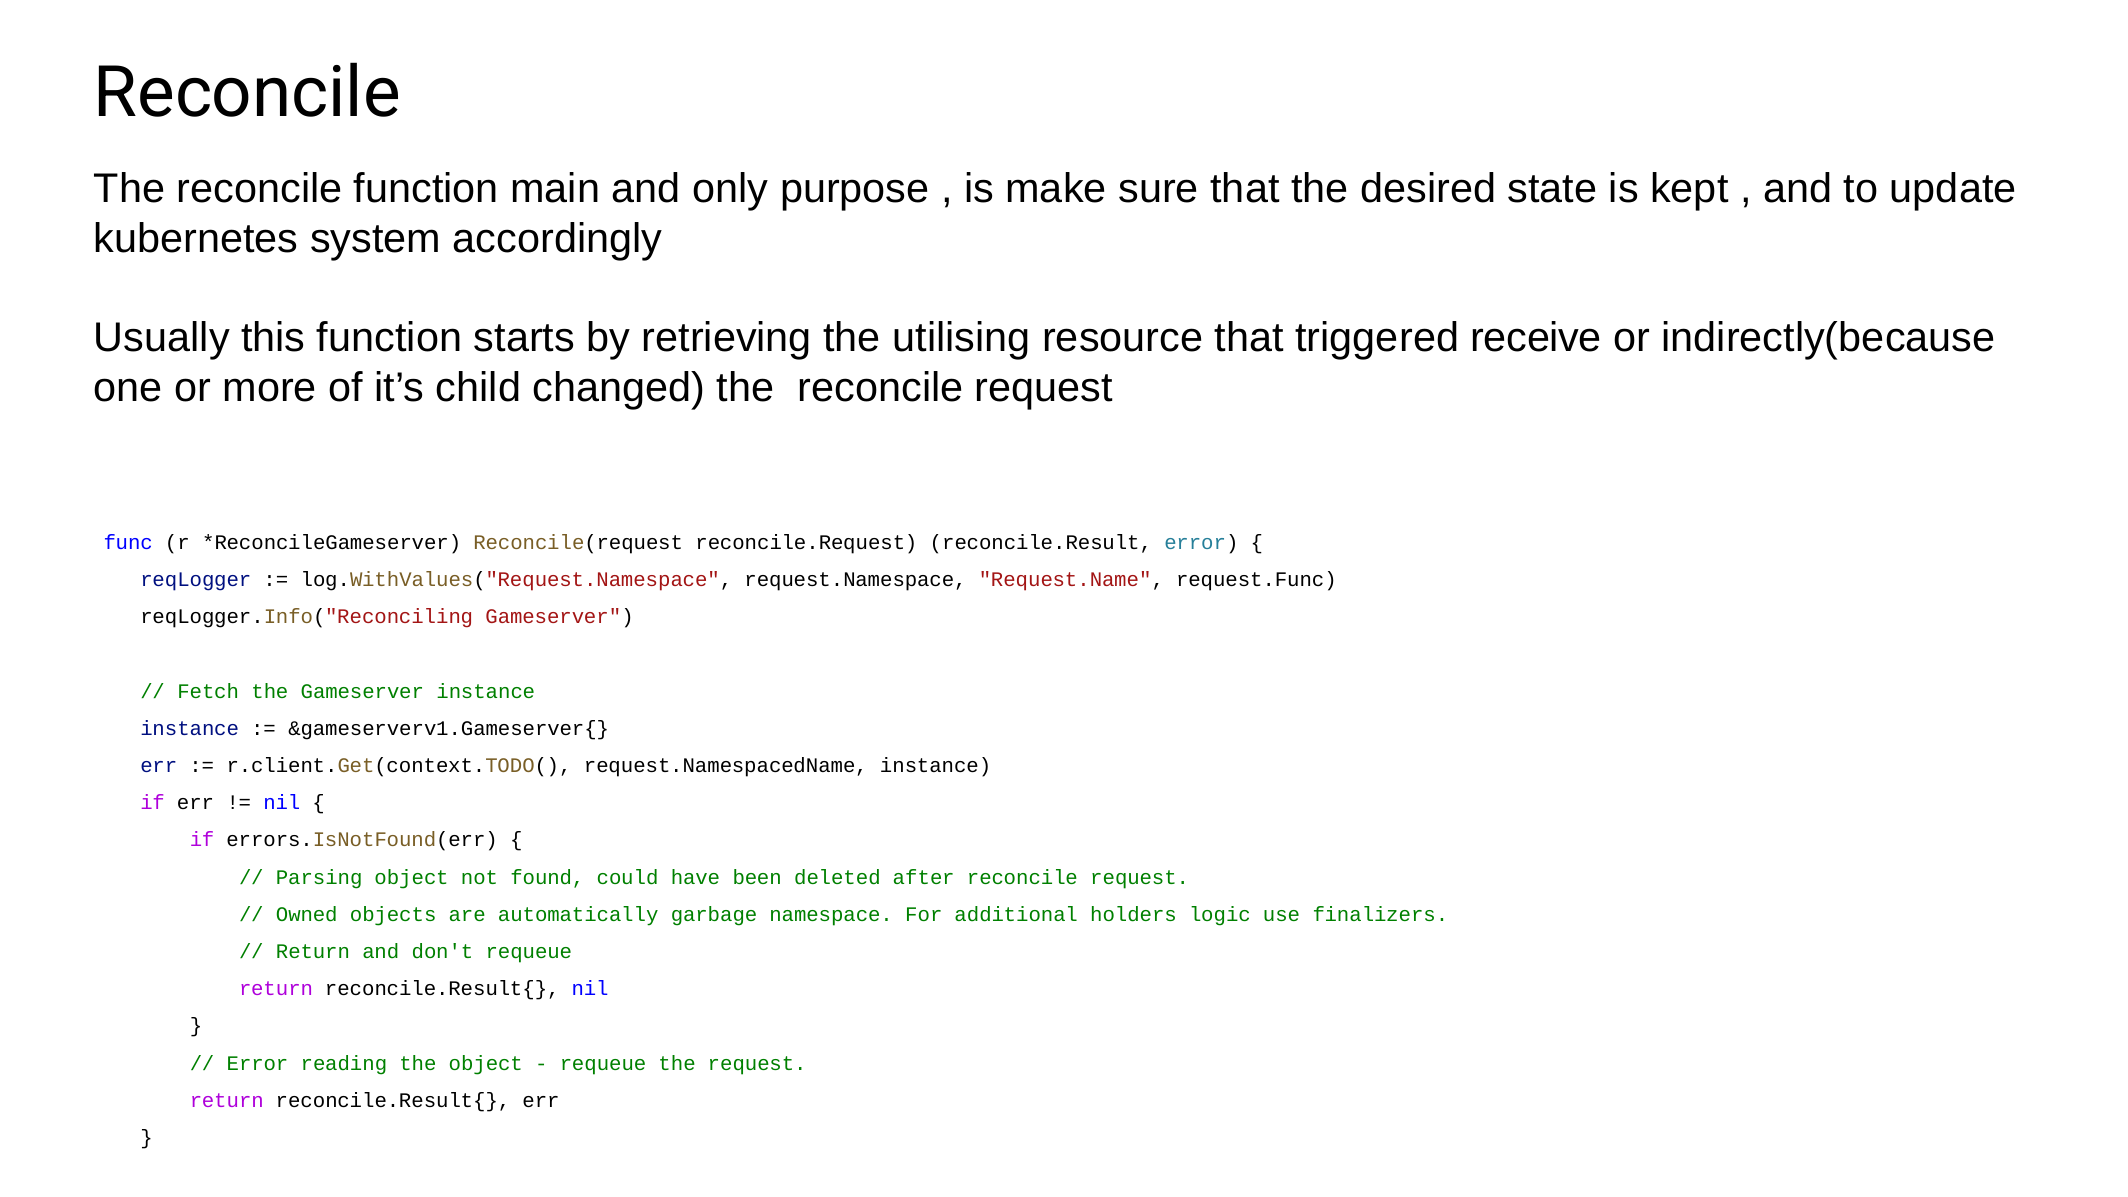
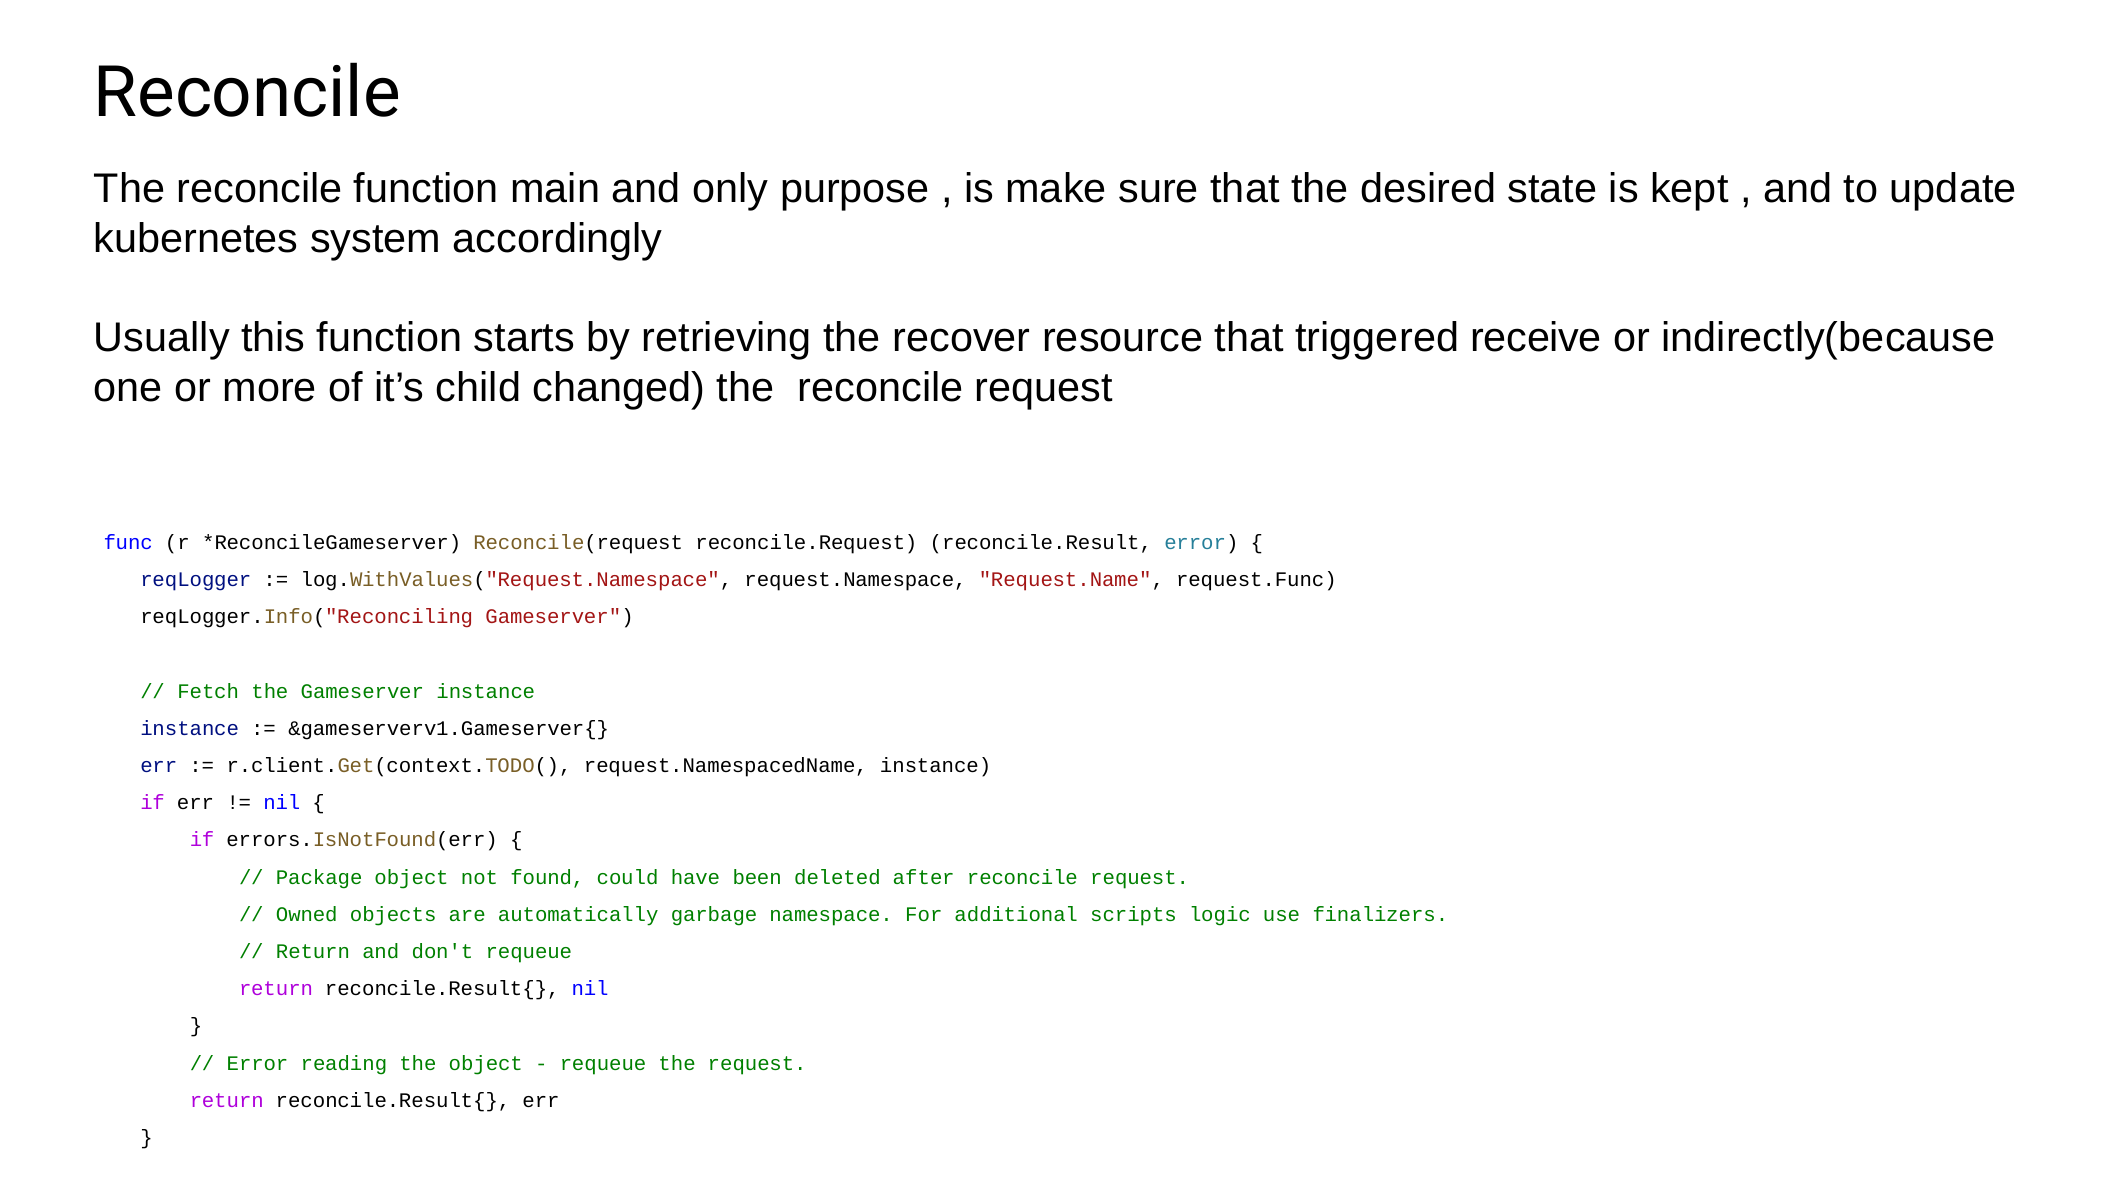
utilising: utilising -> recover (962, 338)
Parsing: Parsing -> Package (319, 877)
holders: holders -> scripts (1134, 915)
